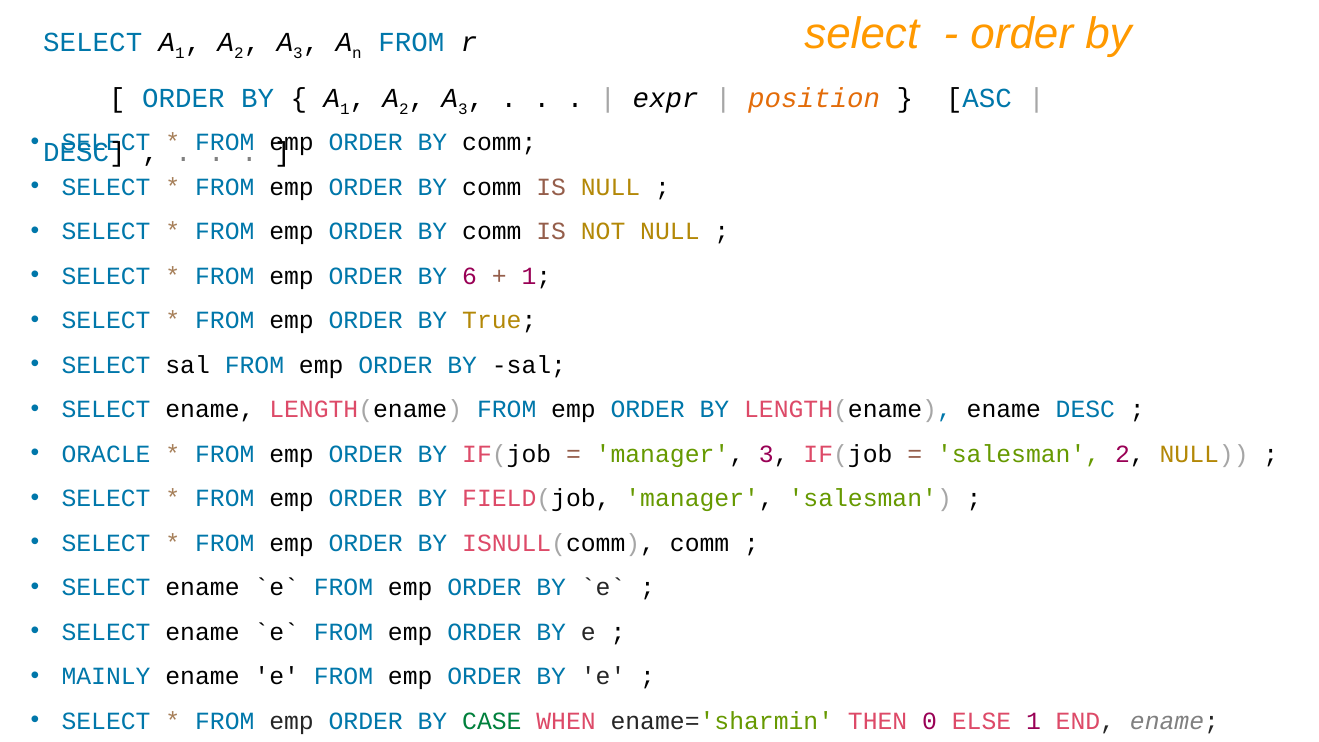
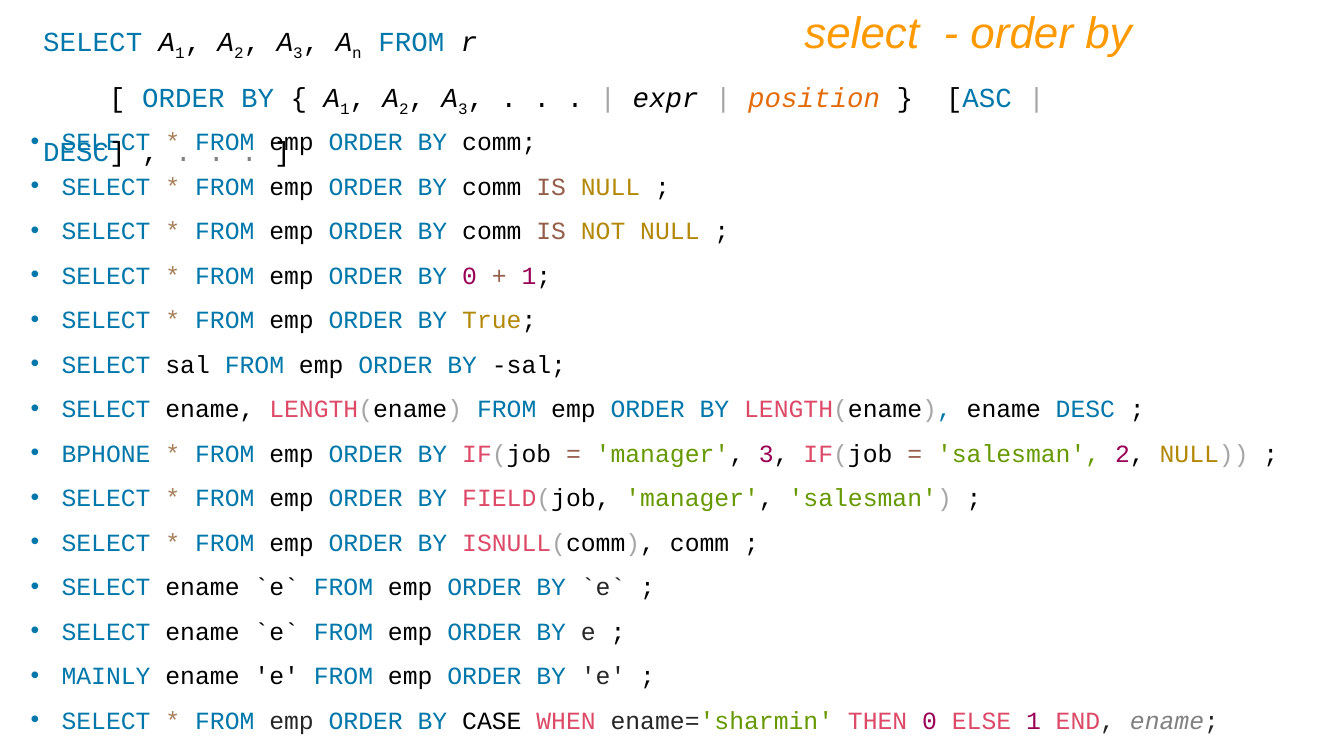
BY 6: 6 -> 0 (470, 276)
ORACLE: ORACLE -> BPHONE (106, 454)
CASE colour: green -> black (492, 721)
